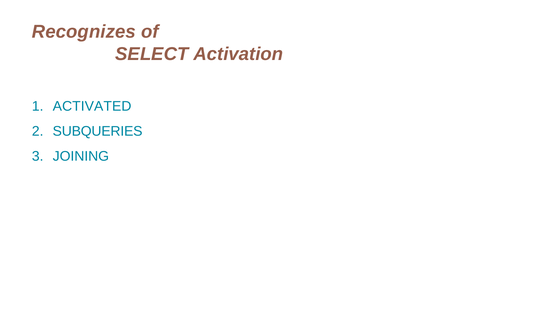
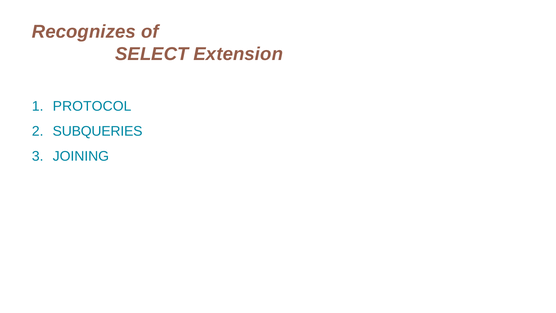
Activation: Activation -> Extension (238, 54)
ACTIVATED: ACTIVATED -> PROTOCOL (92, 106)
